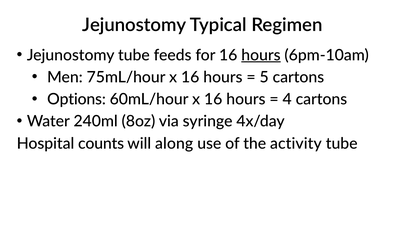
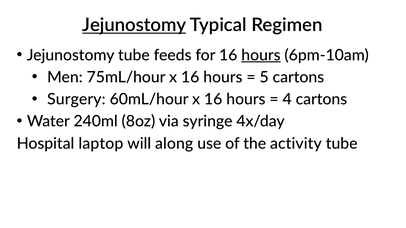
Jejunostomy underline: none -> present (134, 25)
Options: Options -> Surgery (76, 100)
counts: counts -> laptop (101, 144)
